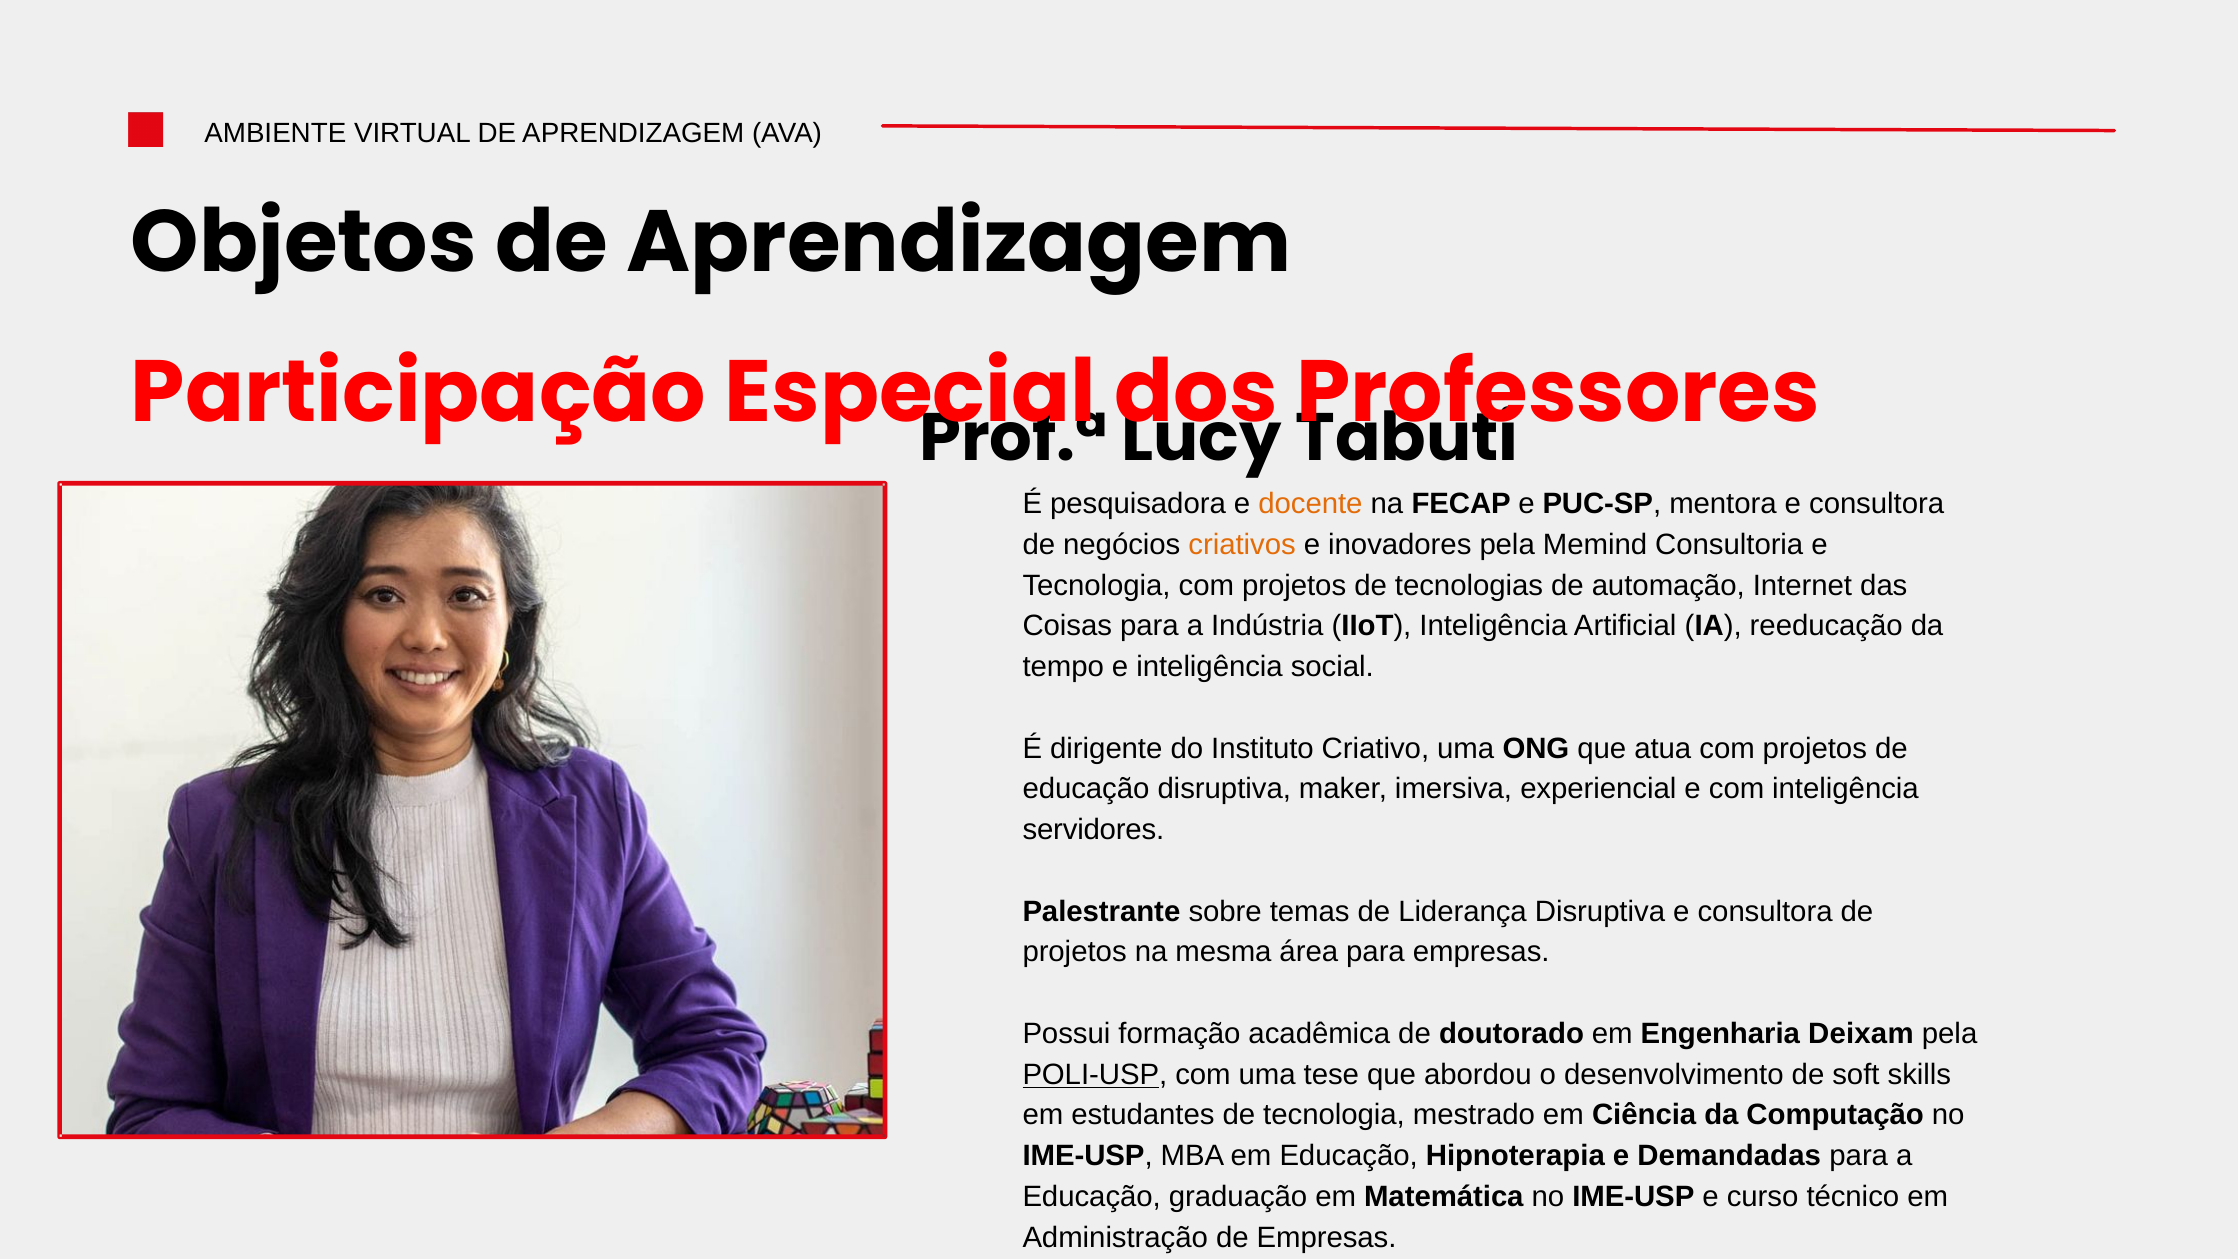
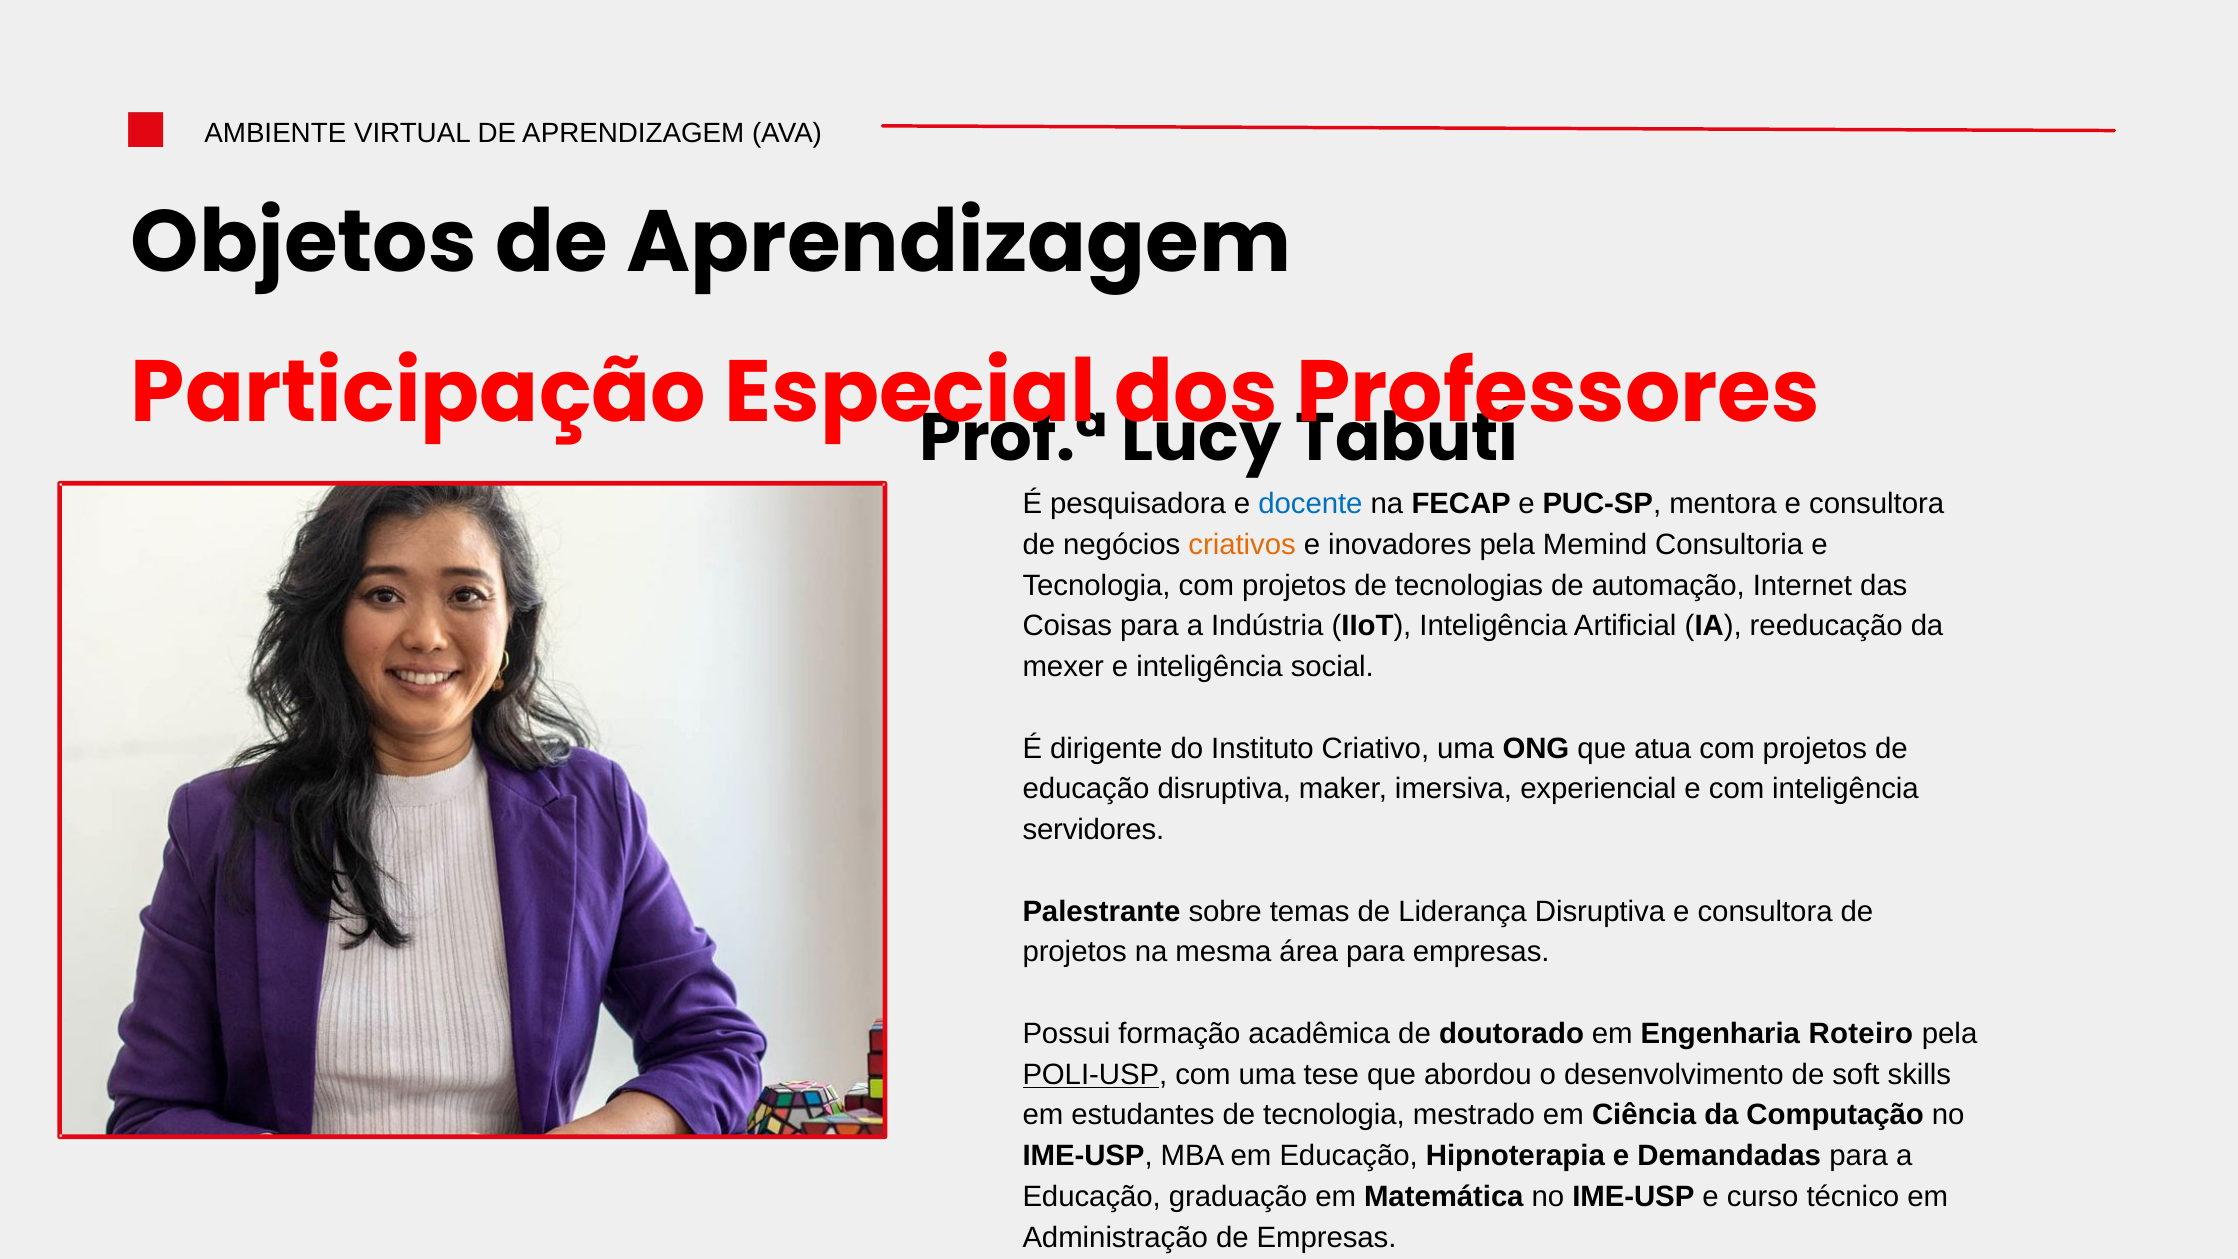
docente colour: orange -> blue (1310, 504)
tempo: tempo -> mexer (1063, 667)
Deixam: Deixam -> Roteiro (1861, 1034)
